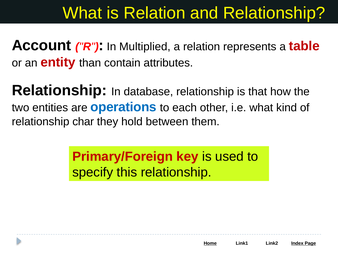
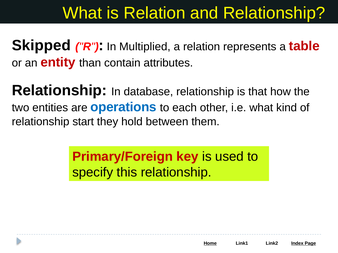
Account: Account -> Skipped (41, 46)
char: char -> start (83, 122)
